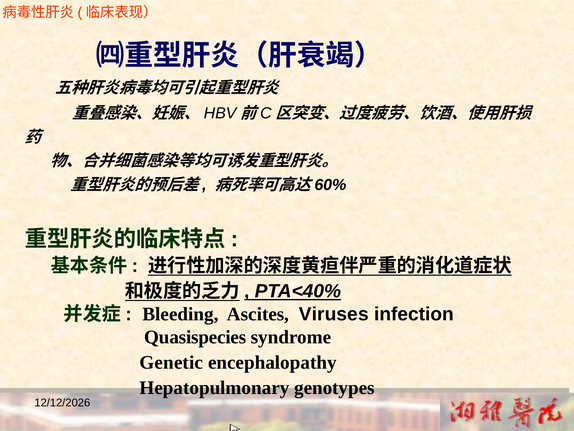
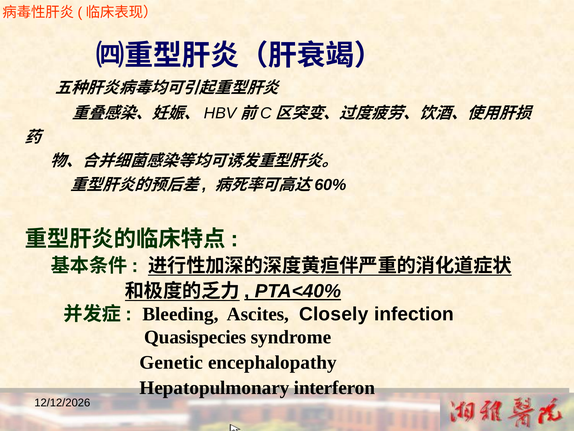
Viruses: Viruses -> Closely (334, 314)
genotypes: genotypes -> interferon (334, 387)
